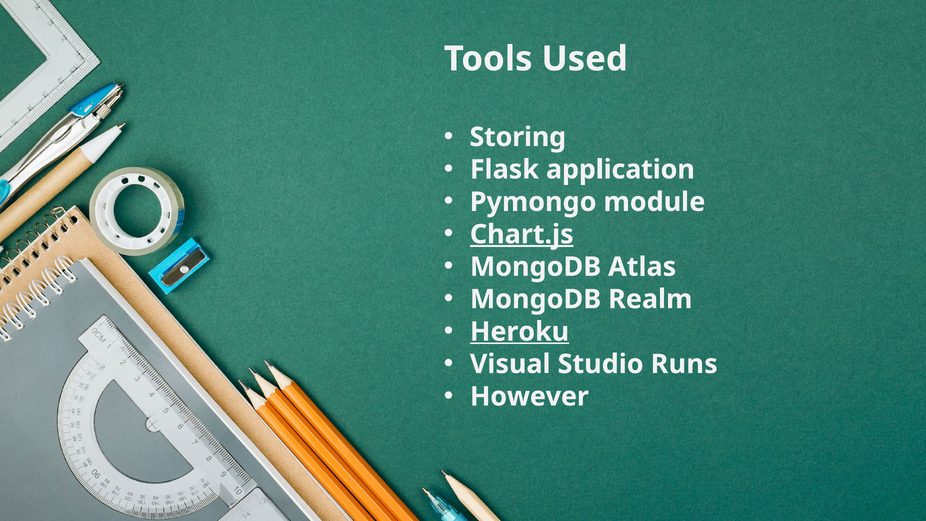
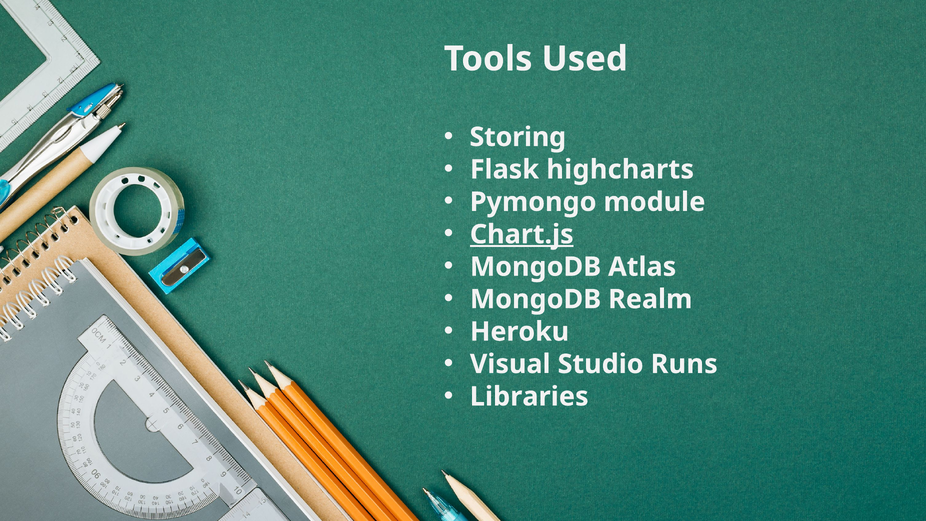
application: application -> highcharts (620, 170)
Heroku underline: present -> none (520, 332)
However: However -> Libraries (529, 397)
